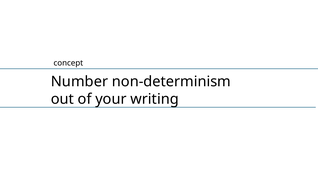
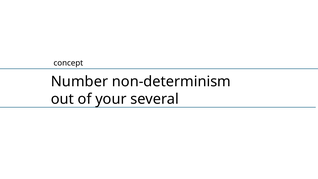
writing: writing -> several (155, 99)
